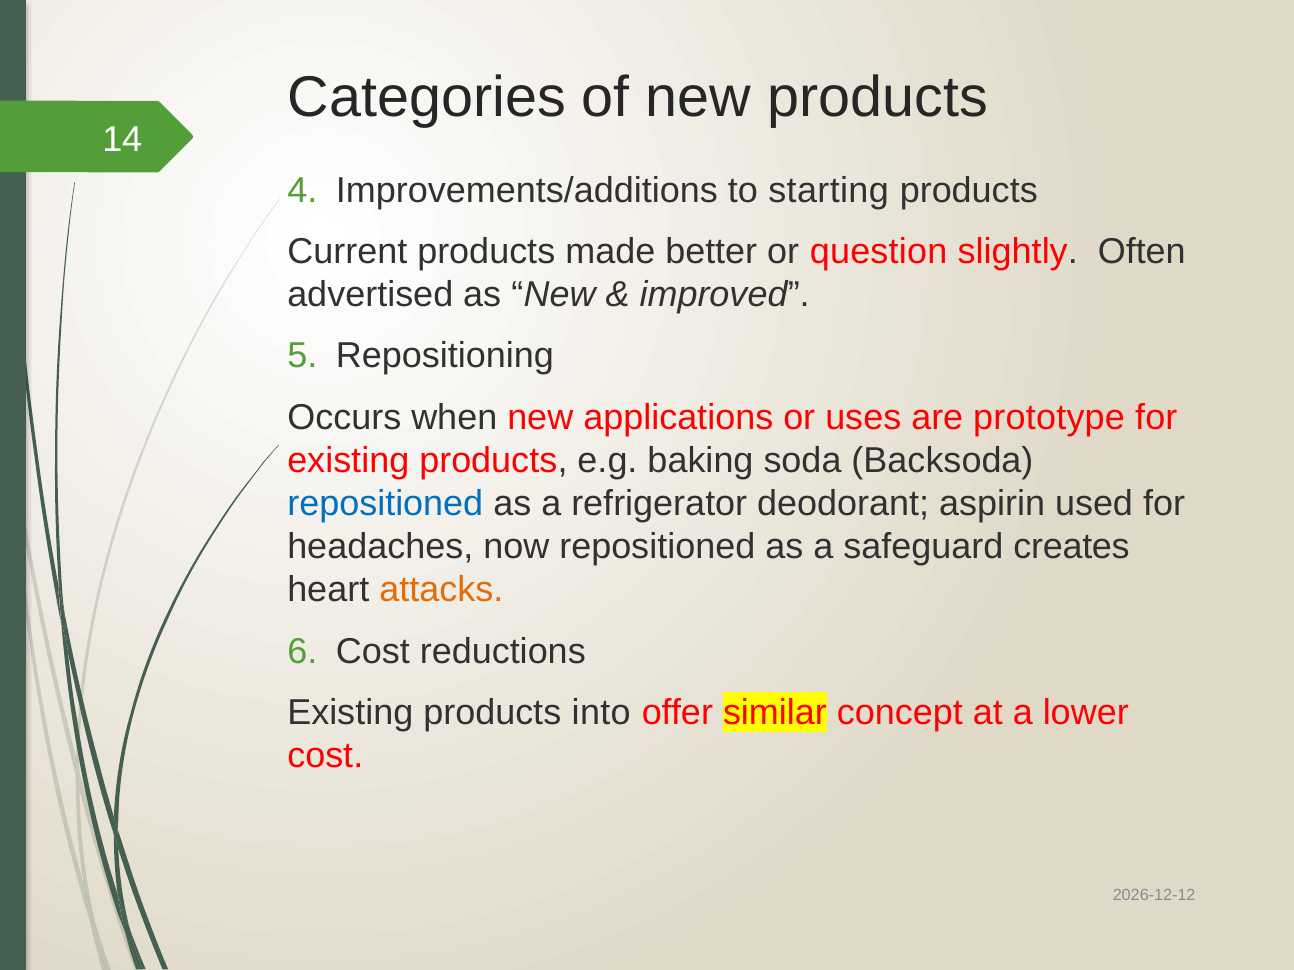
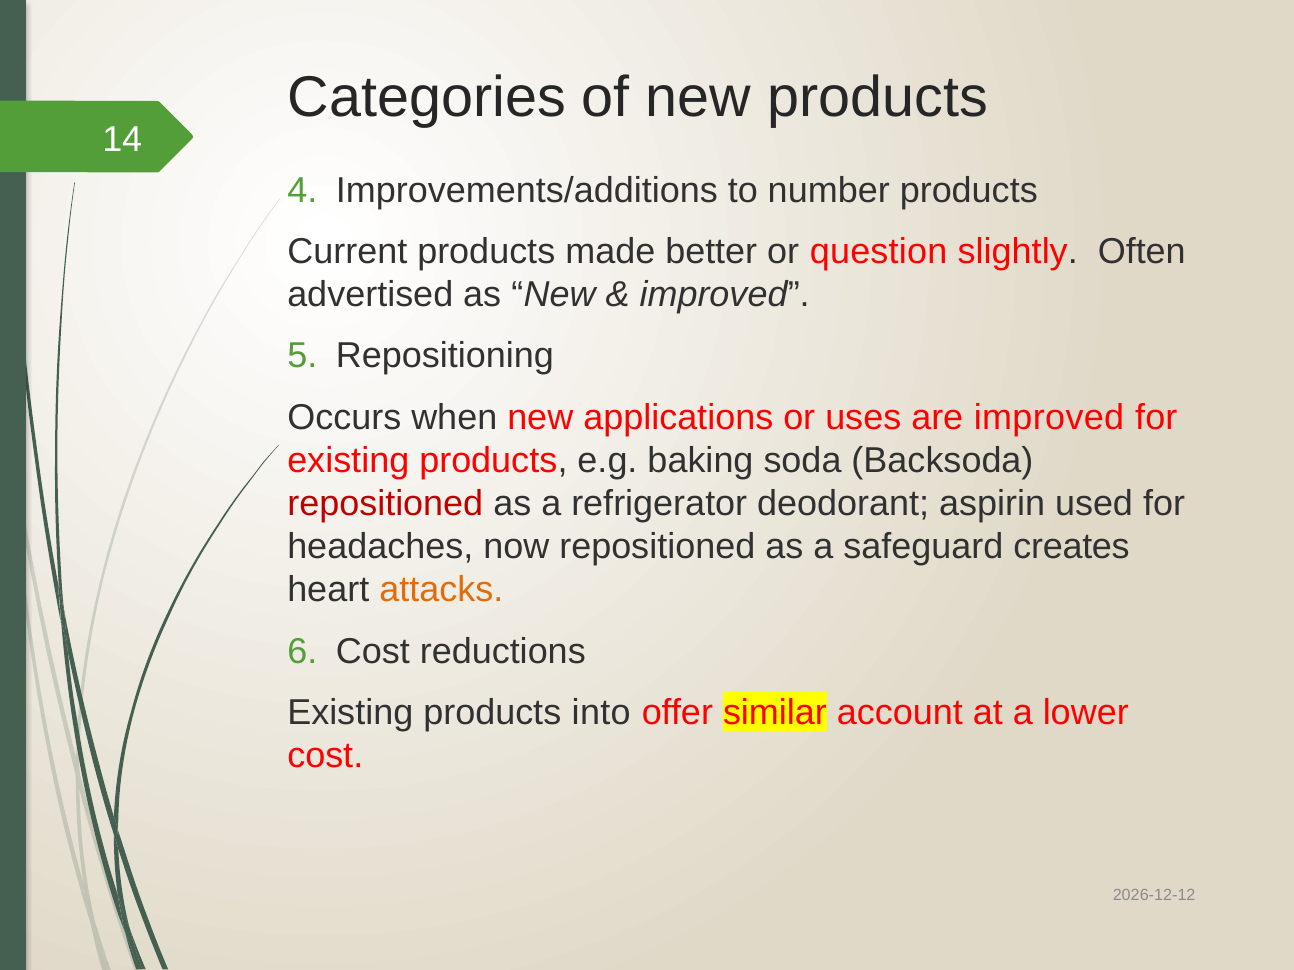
starting: starting -> number (829, 191)
are prototype: prototype -> improved (1049, 417)
repositioned colour: blue -> red (385, 504)
concept: concept -> account (900, 713)
